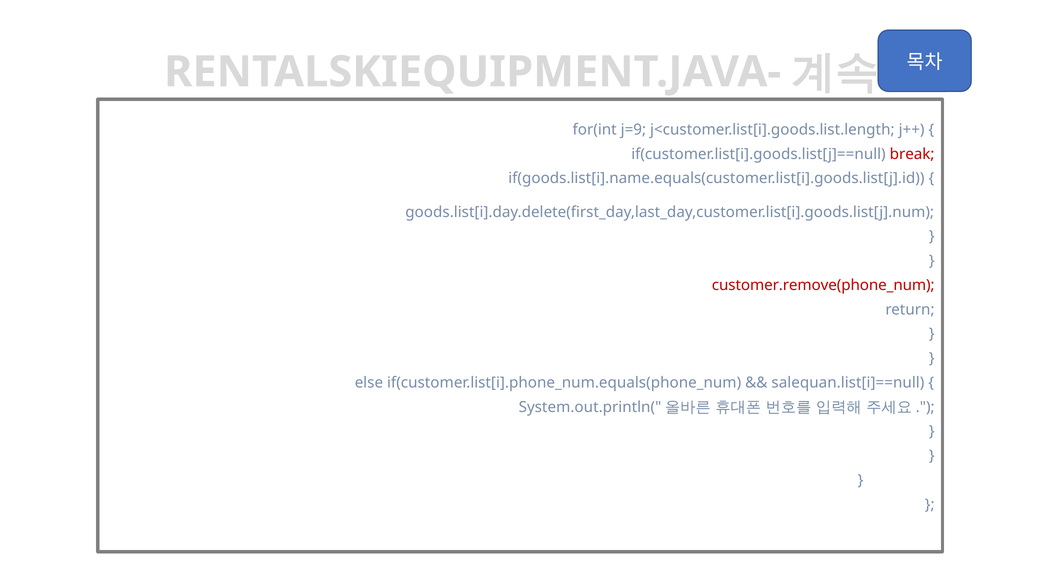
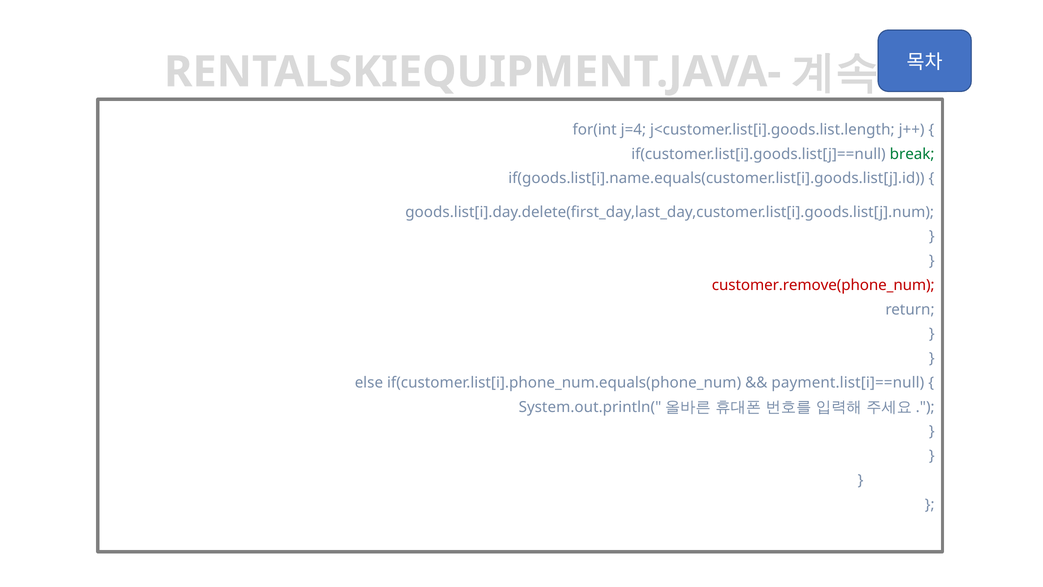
j=9: j=9 -> j=4 (633, 130)
break colour: red -> green (912, 154)
salequan.list[i]==null: salequan.list[i]==null -> payment.list[i]==null (848, 382)
